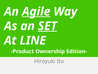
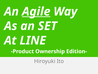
SET underline: present -> none (47, 26)
